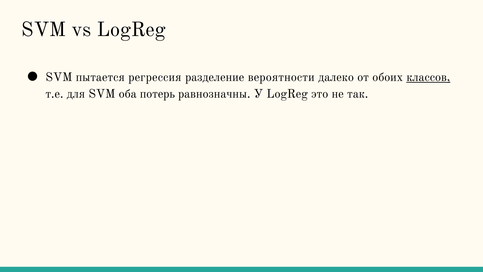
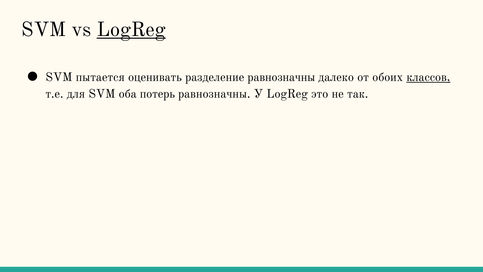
LogReg underline: none -> present (131, 29)
регрессия: регрессия -> оценивать (155, 77)
разделение вероятности: вероятности -> равнозначны (281, 77)
